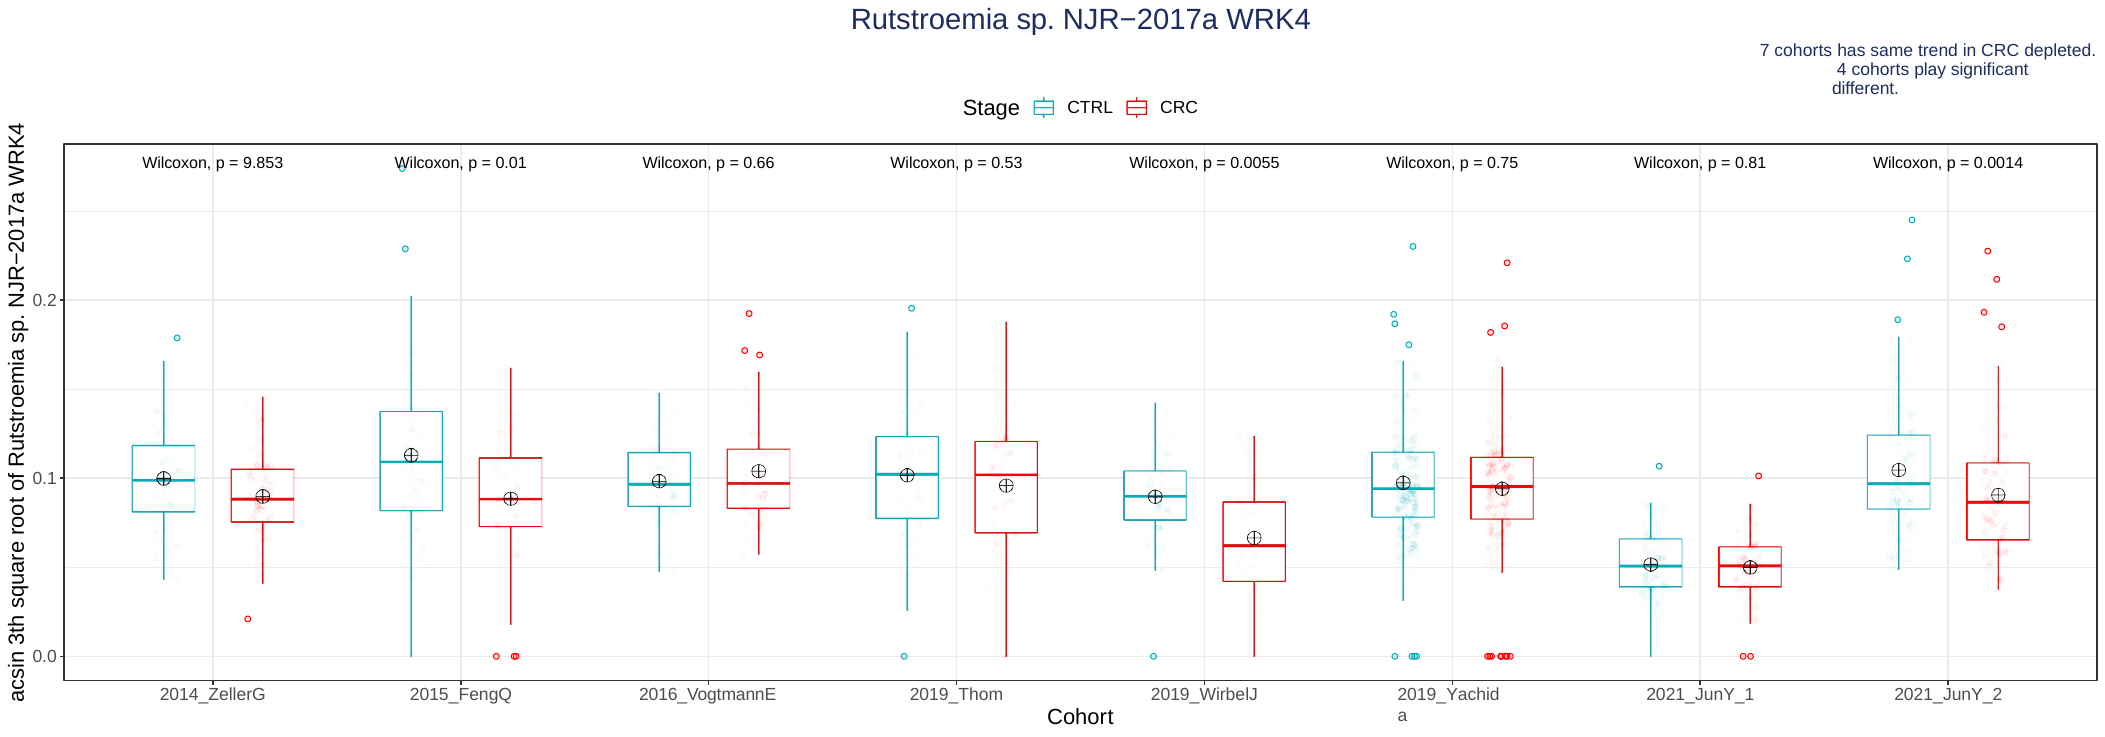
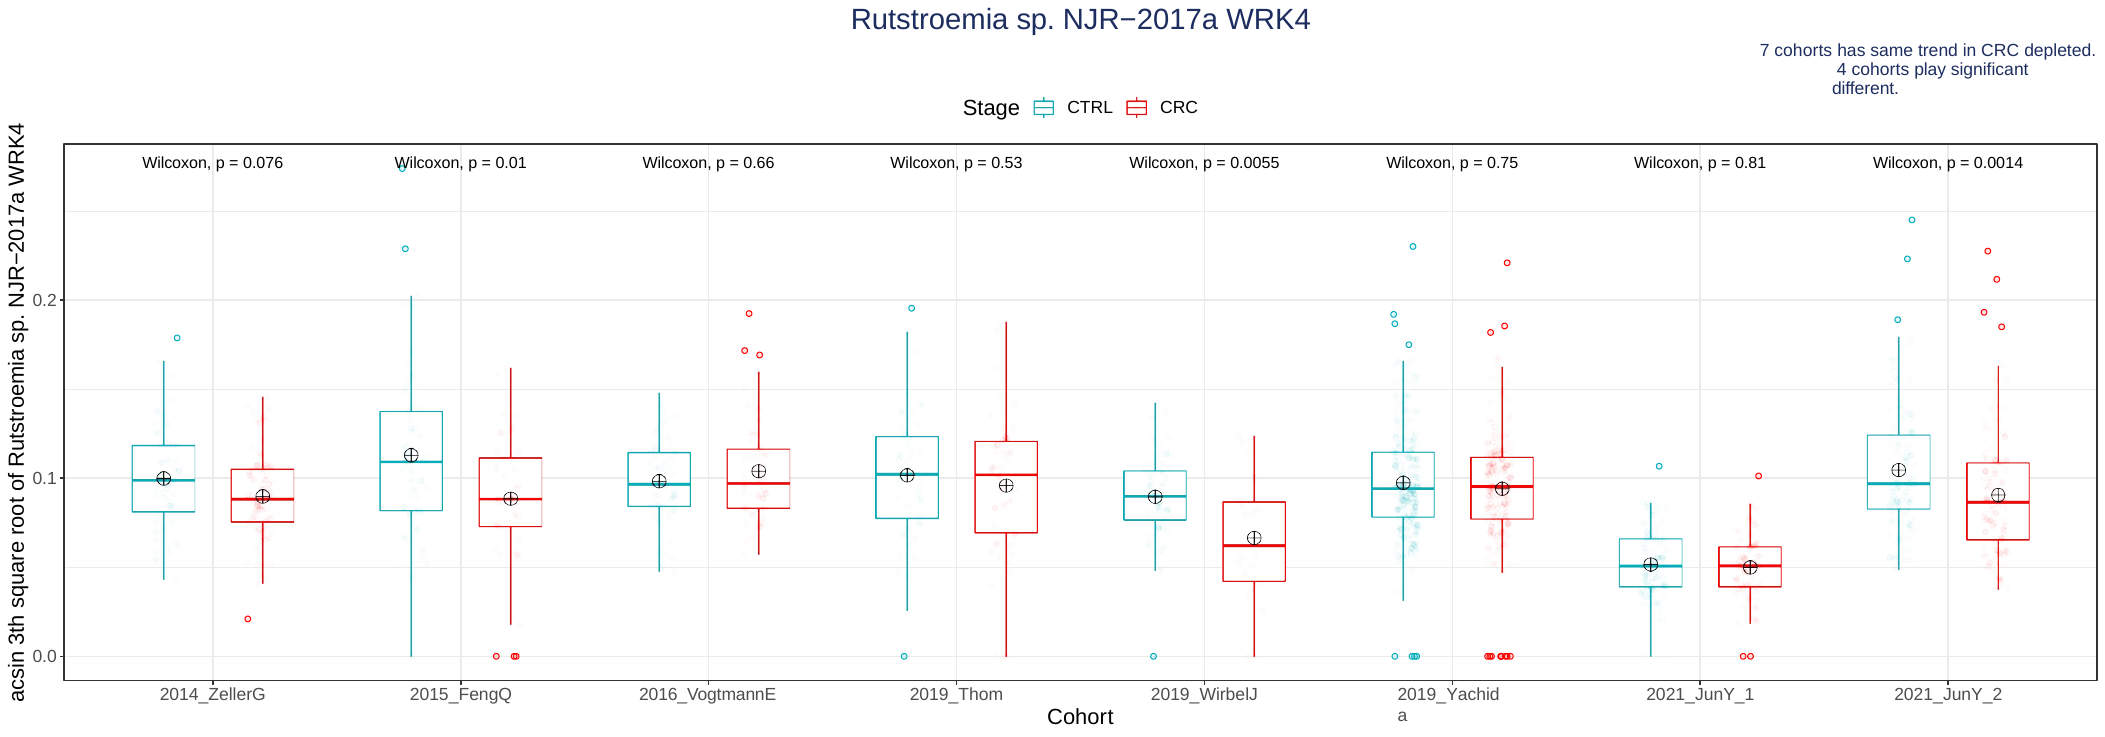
9.853: 9.853 -> 0.076 (263, 163)
